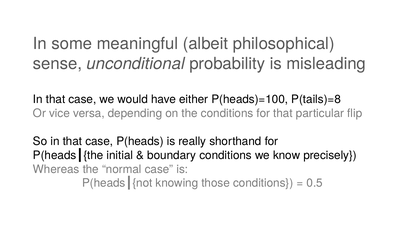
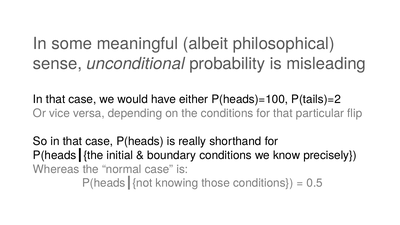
P(tails)=8: P(tails)=8 -> P(tails)=2 (316, 99)
